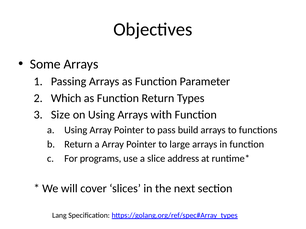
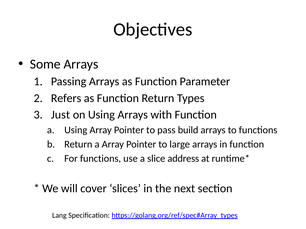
Which: Which -> Refers (66, 98)
Size: Size -> Just (60, 115)
For programs: programs -> functions (101, 159)
